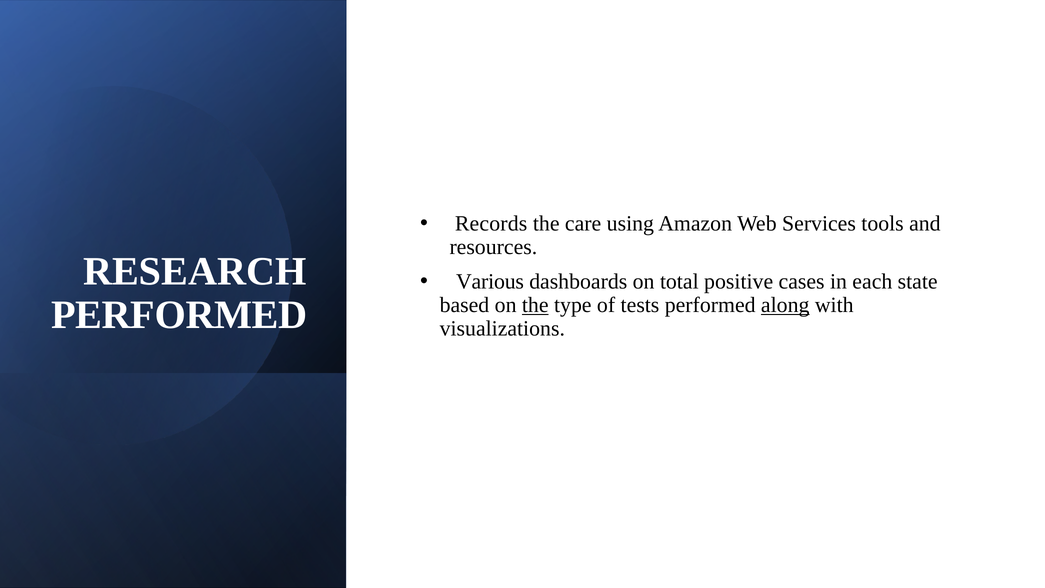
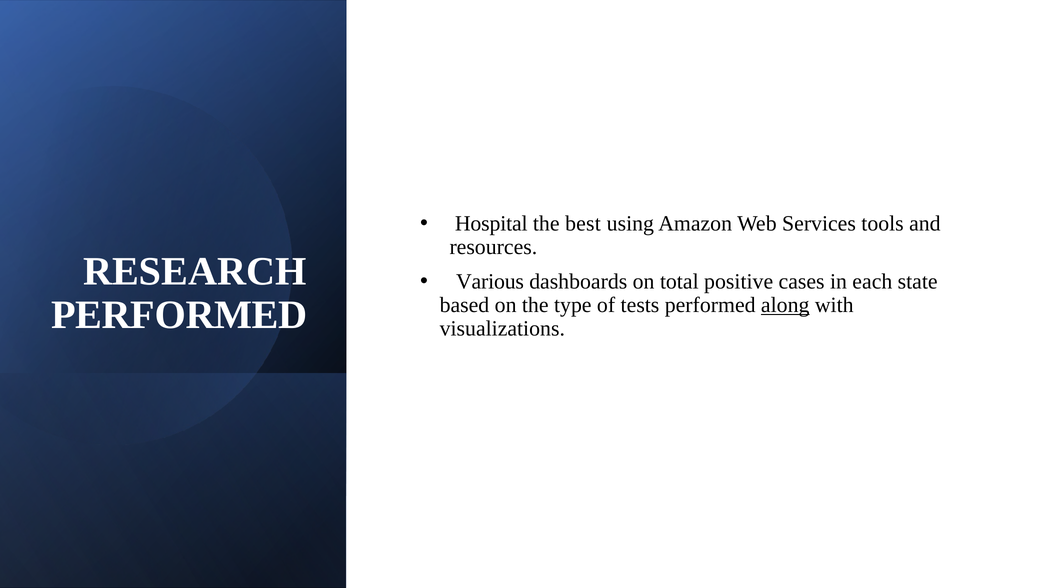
Records: Records -> Hospital (491, 223)
care: care -> best (583, 223)
the underline: present -> none (535, 305)
